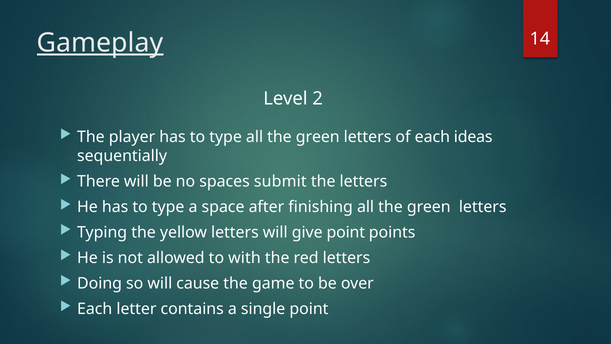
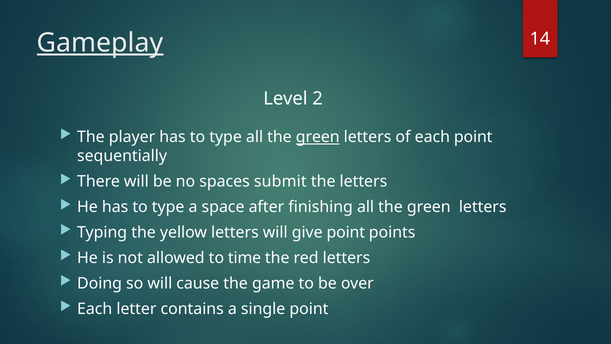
green underline: none -> present (318, 137)
each ideas: ideas -> point (473, 137)
with: with -> time (245, 258)
